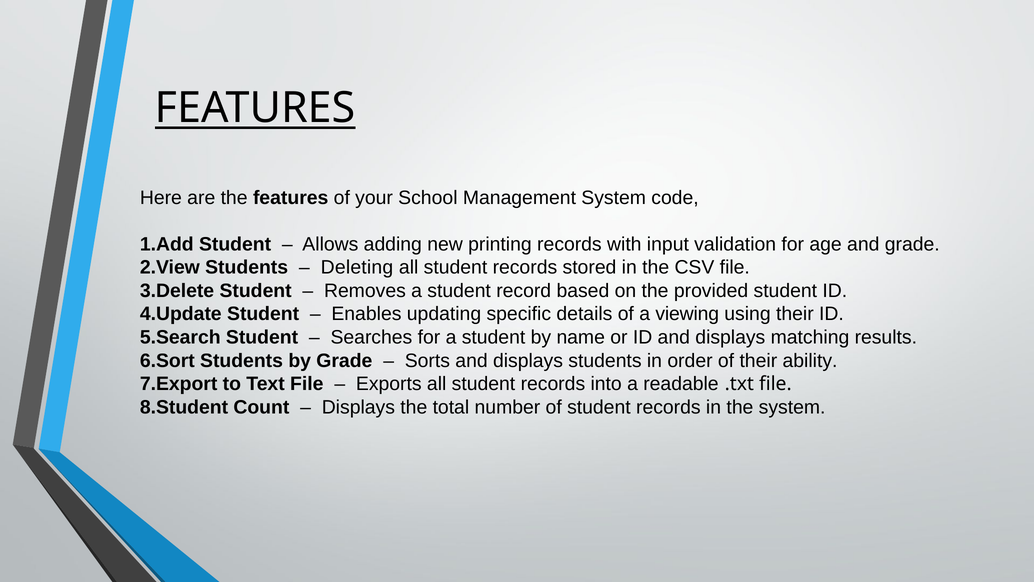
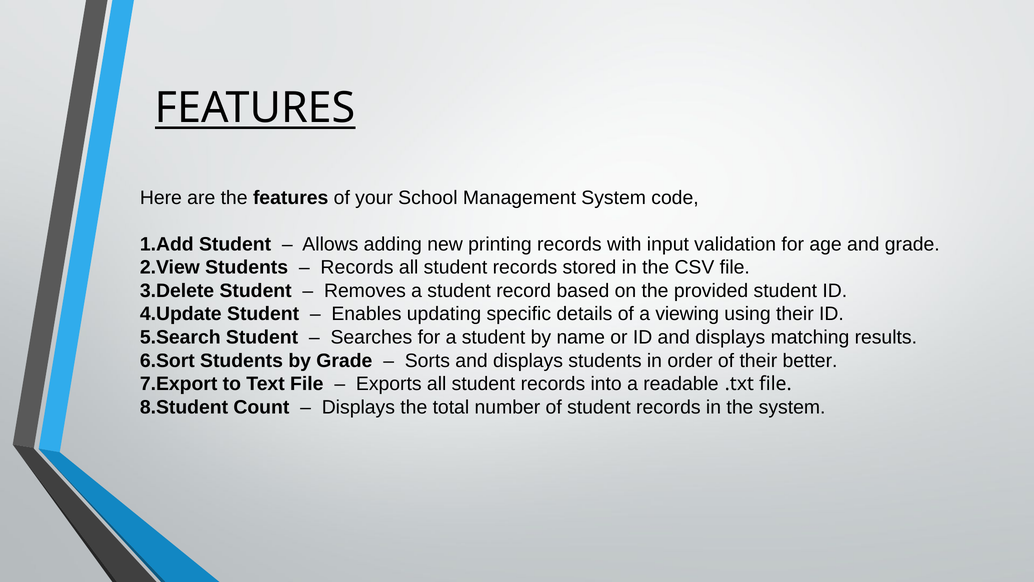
Deleting: Deleting -> Records (357, 267)
ability: ability -> better (810, 360)
